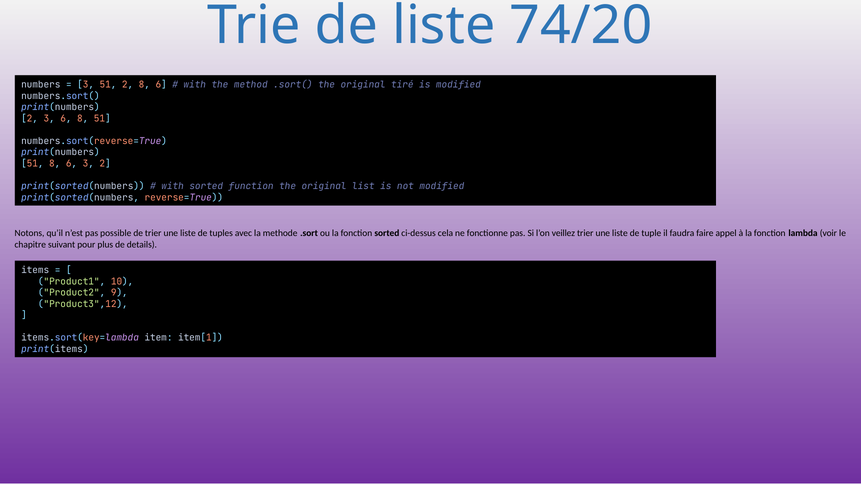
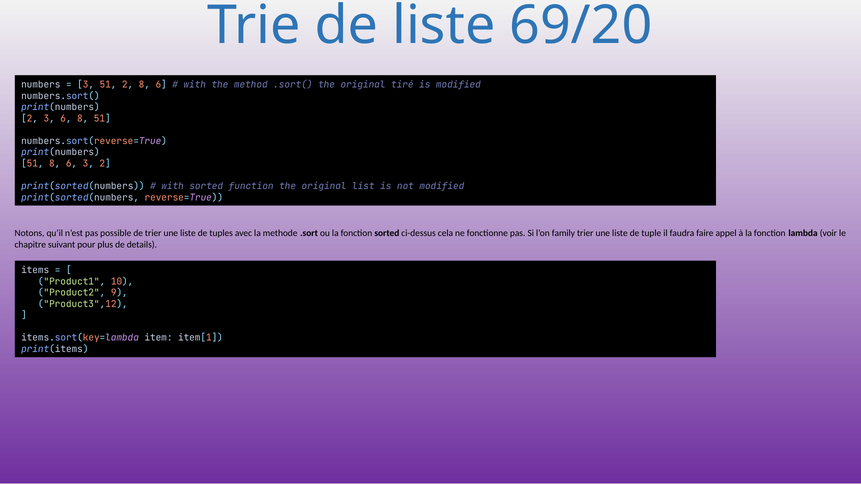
74/20: 74/20 -> 69/20 (581, 25)
veillez: veillez -> family (563, 233)
